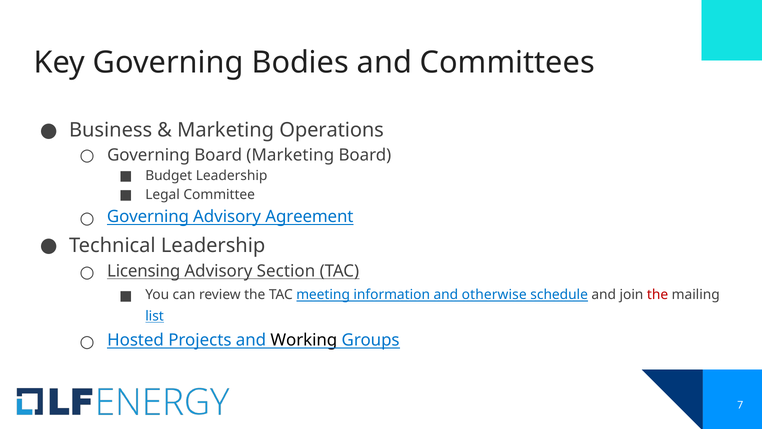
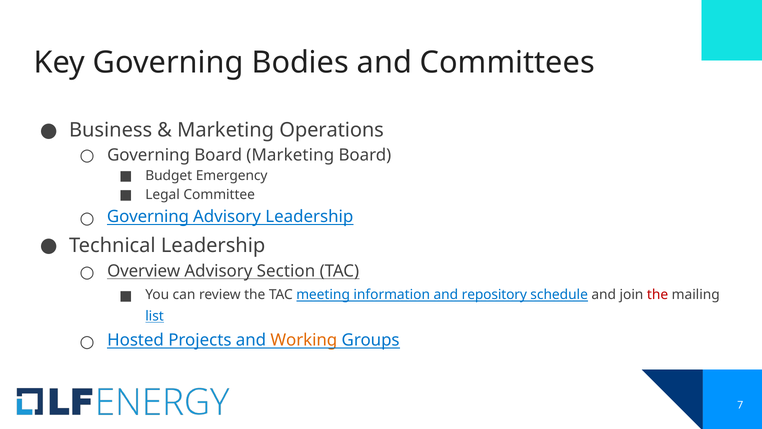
Budget Leadership: Leadership -> Emergency (232, 176)
Advisory Agreement: Agreement -> Leadership (309, 217)
Licensing: Licensing -> Overview (144, 271)
otherwise: otherwise -> repository (494, 294)
Working colour: black -> orange (304, 340)
